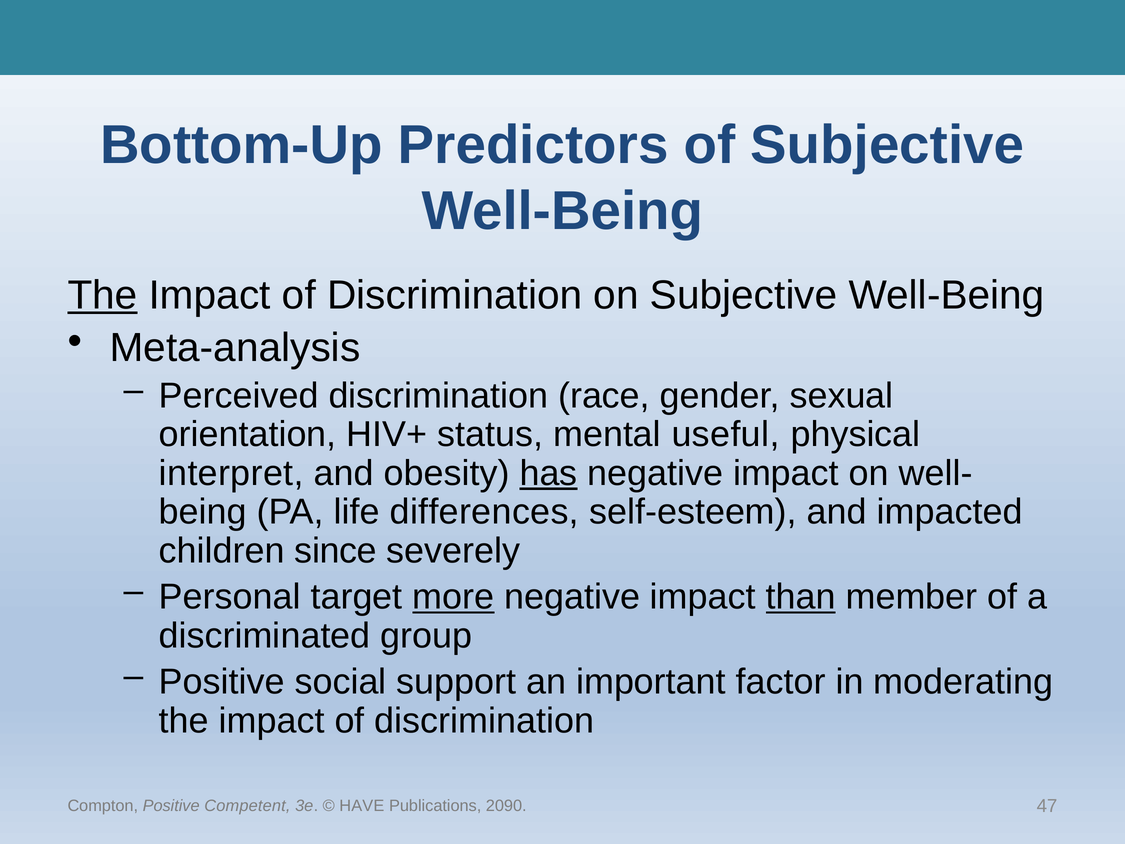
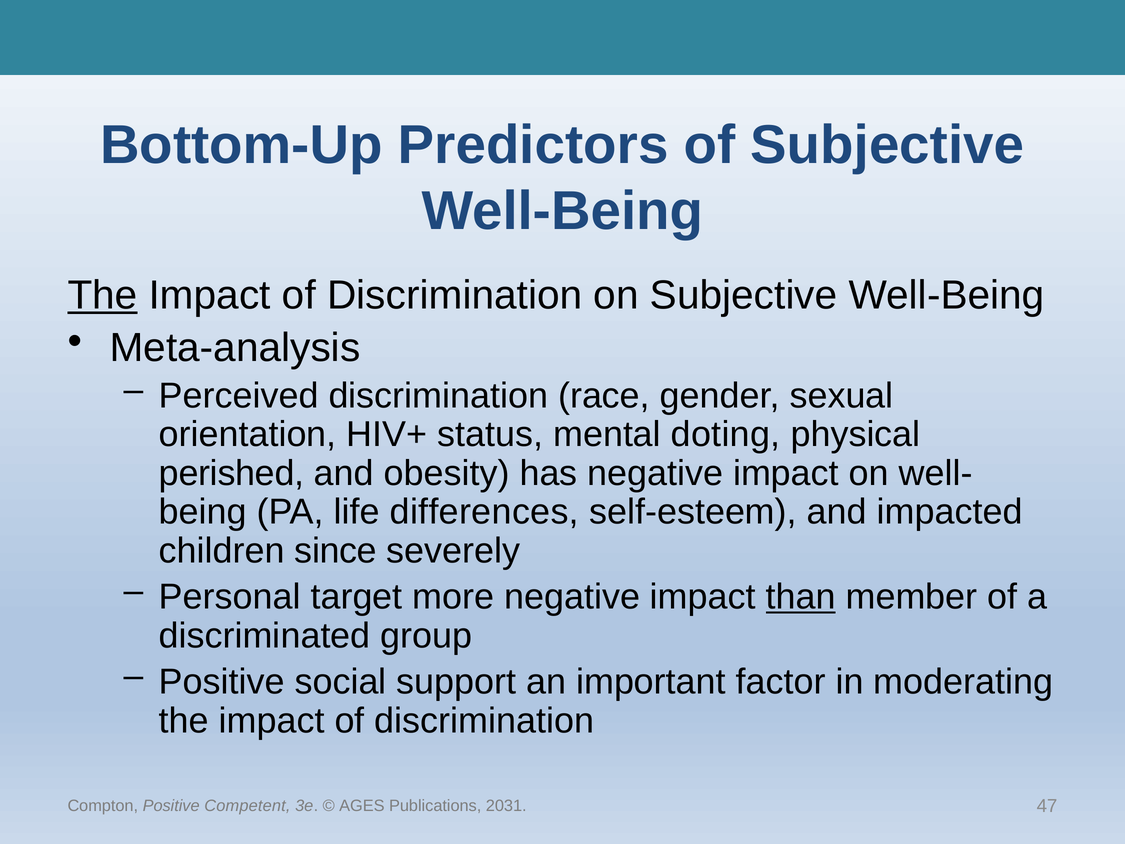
useful: useful -> doting (726, 434)
interpret: interpret -> perished (232, 473)
has underline: present -> none (548, 473)
more underline: present -> none (453, 597)
HAVE: HAVE -> AGES (362, 806)
2090: 2090 -> 2031 (506, 806)
